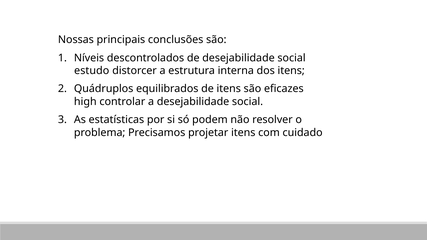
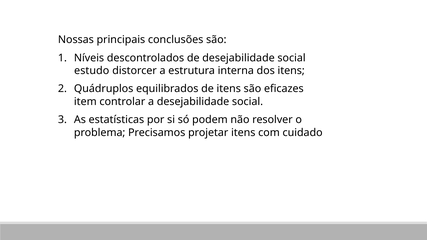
high: high -> item (85, 102)
